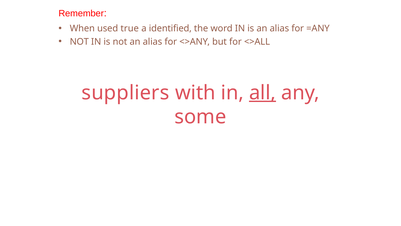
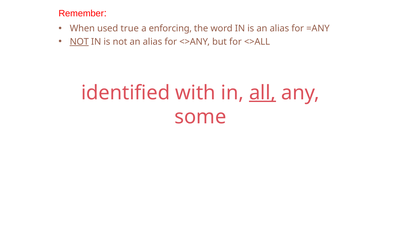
identified: identified -> enforcing (170, 29)
NOT underline: none -> present (79, 42)
suppliers: suppliers -> identified (126, 93)
